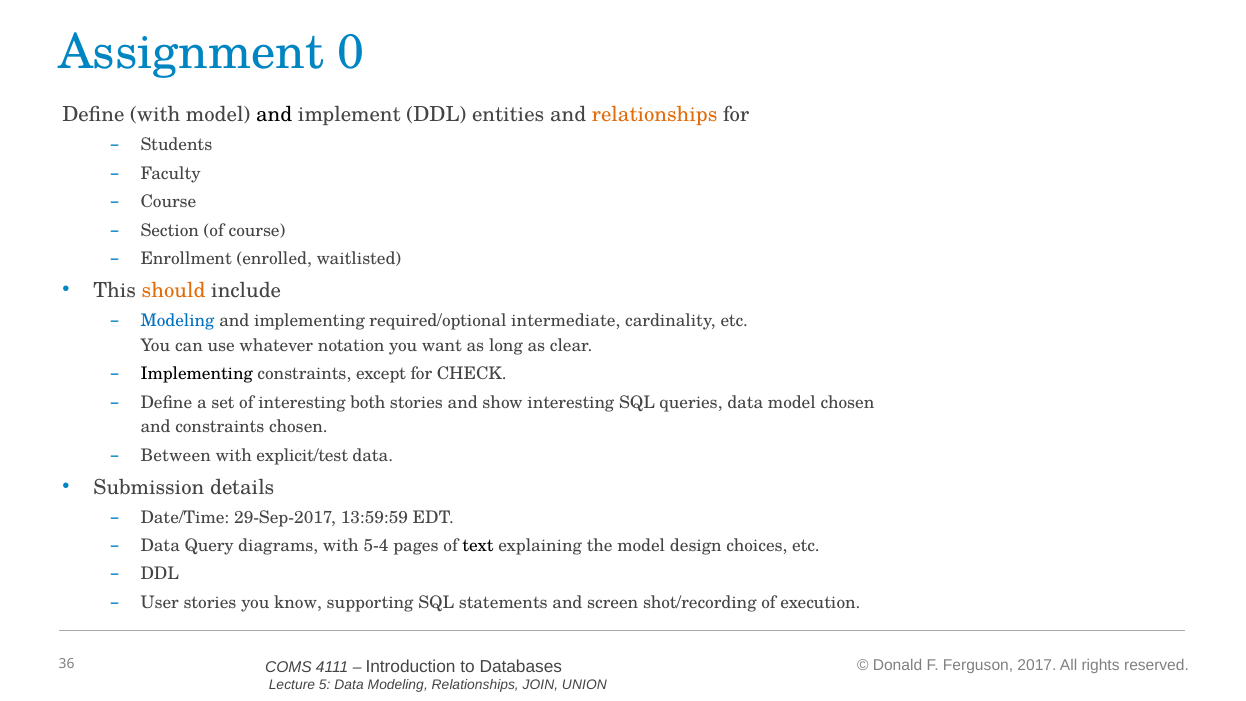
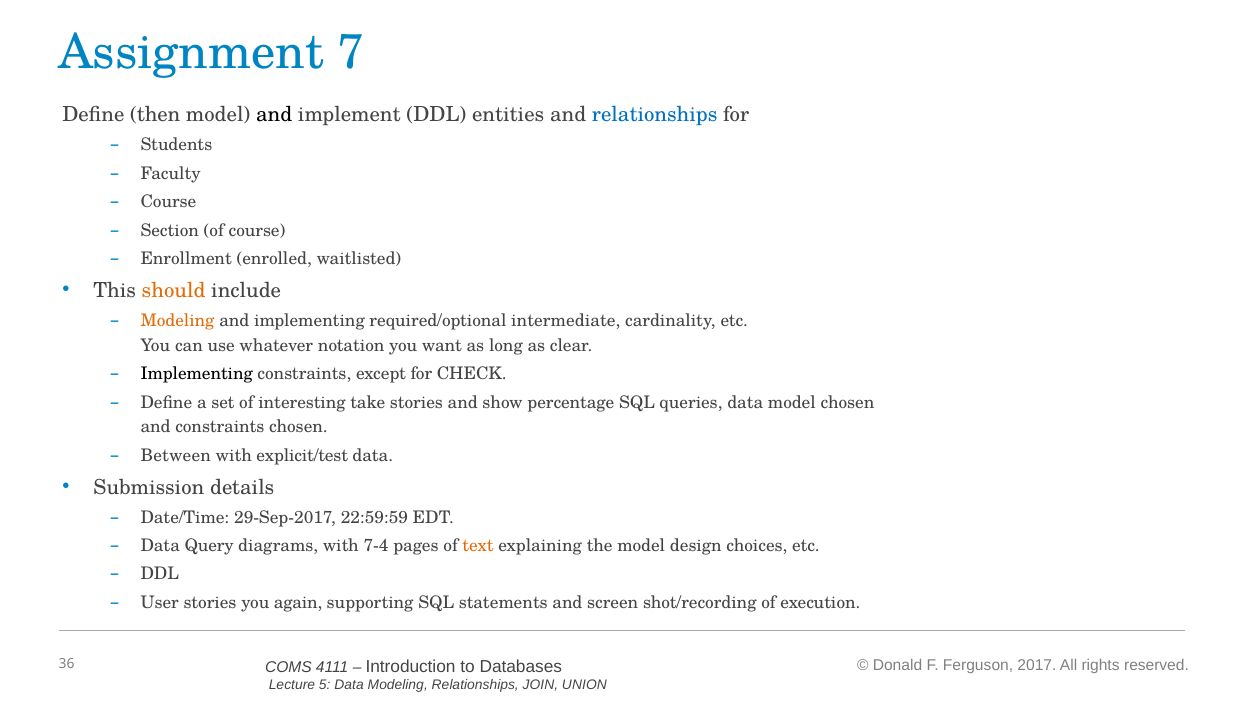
0: 0 -> 7 (351, 53)
Define with: with -> then (155, 115)
relationships colour: orange -> blue (655, 115)
Modeling colour: blue -> orange (178, 321)
both: both -> take (368, 402)
show interesting: interesting -> percentage (571, 402)
13:59:59: 13:59:59 -> 22:59:59 (374, 517)
5-4: 5-4 -> 7-4 (376, 546)
text colour: black -> orange (478, 546)
know: know -> again (298, 603)
